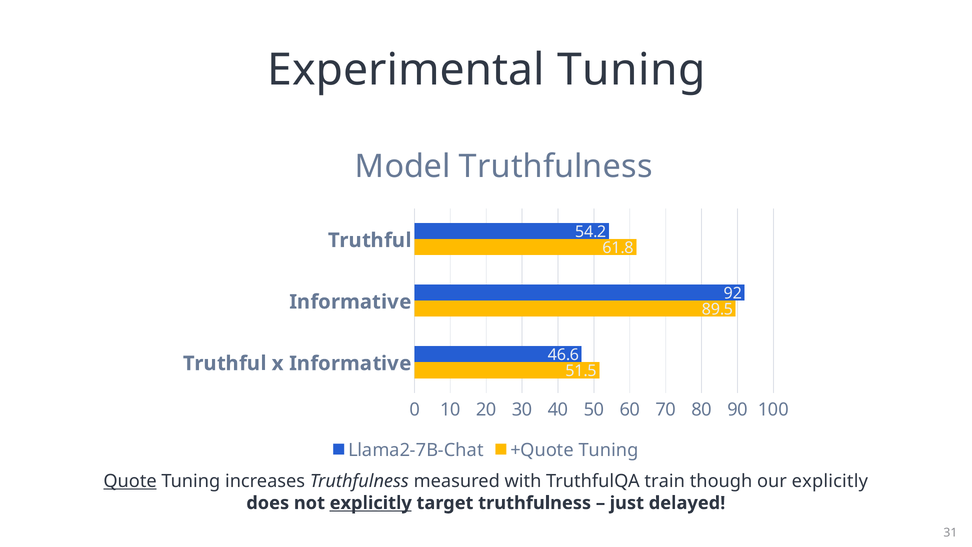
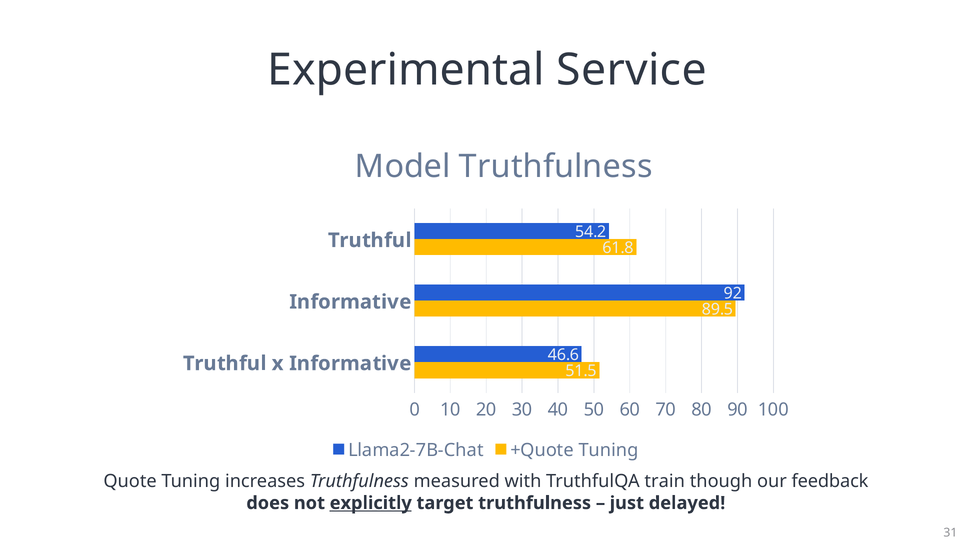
Experimental Tuning: Tuning -> Service (632, 70)
Quote underline: present -> none (130, 481)
our explicitly: explicitly -> feedback (830, 481)
